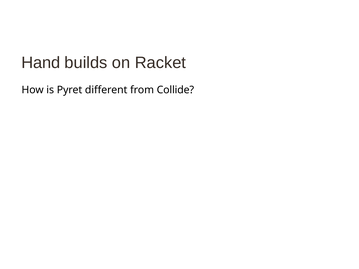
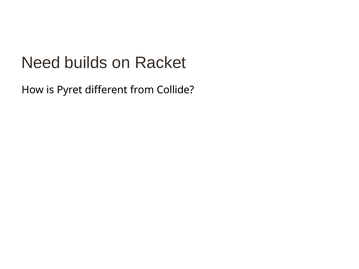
Hand: Hand -> Need (41, 63)
